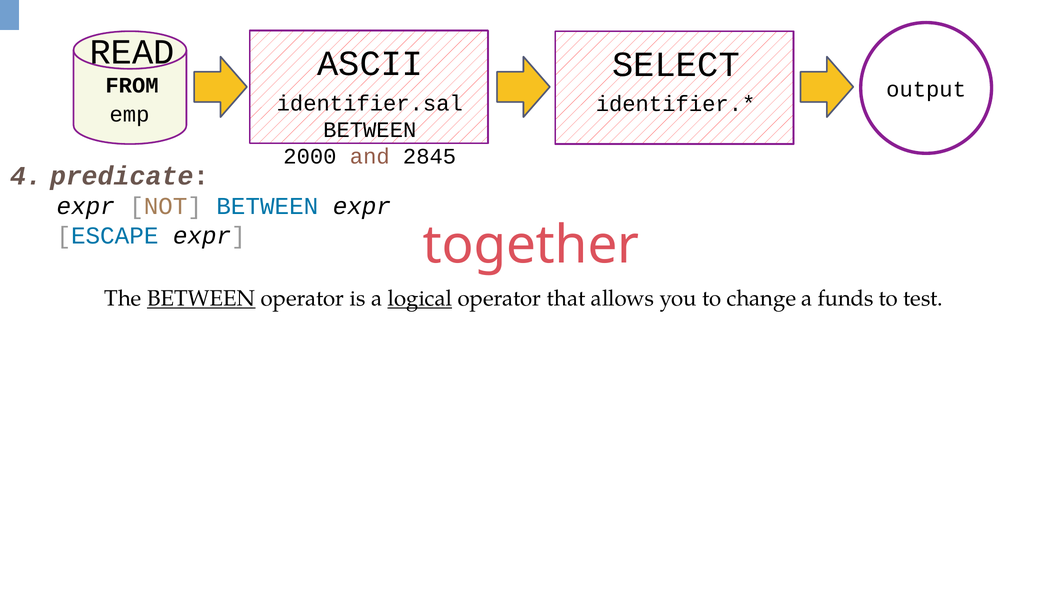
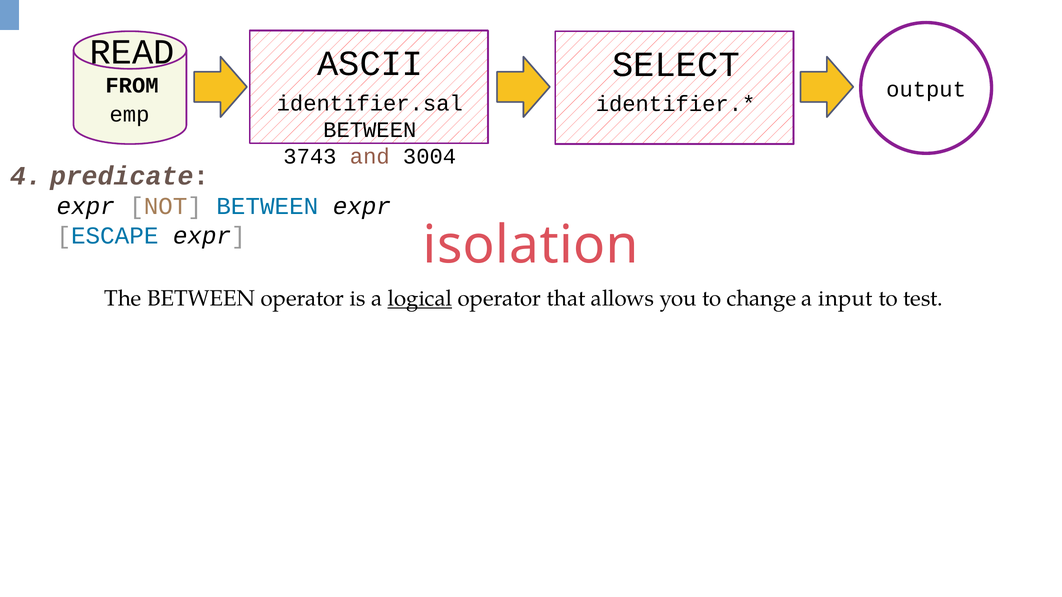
2000: 2000 -> 3743 (310, 157)
2845: 2845 -> 3004 (430, 157)
together: together -> isolation (531, 245)
BETWEEN underline: present -> none (201, 299)
funds: funds -> input (845, 299)
